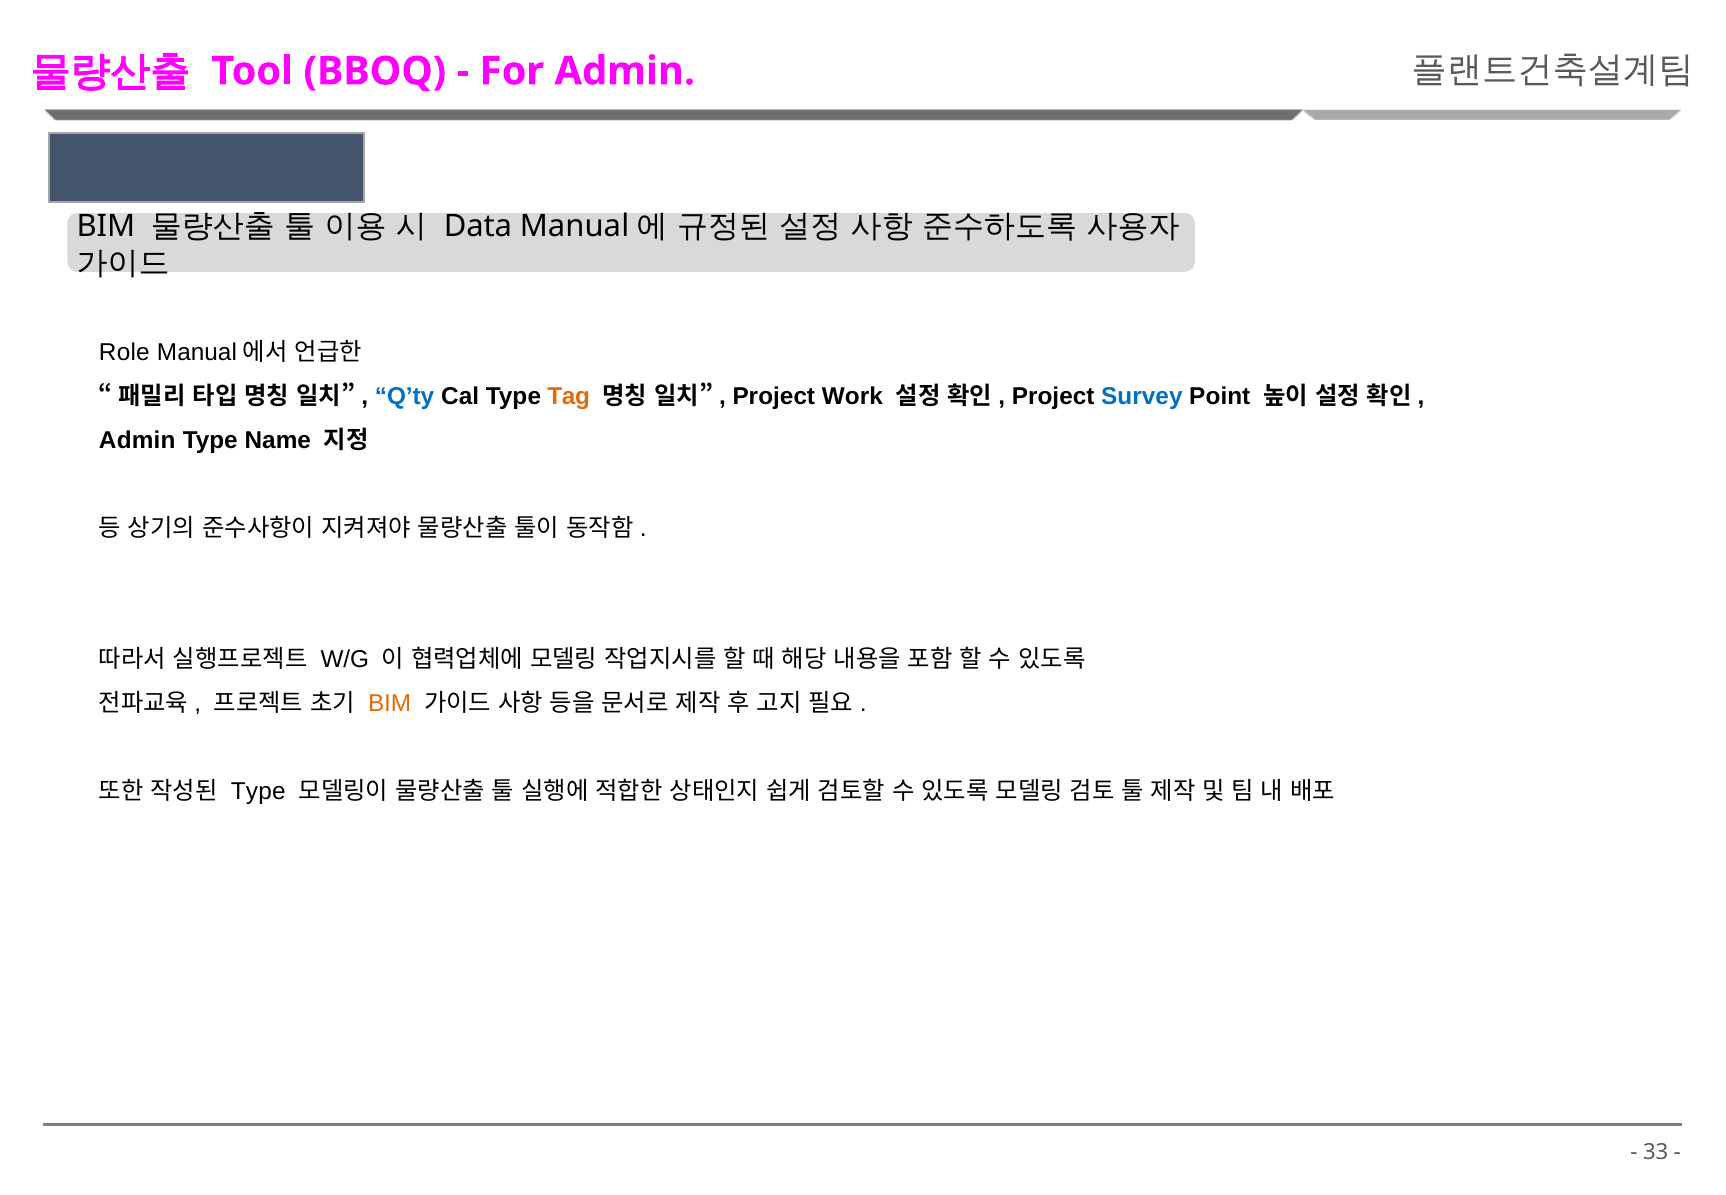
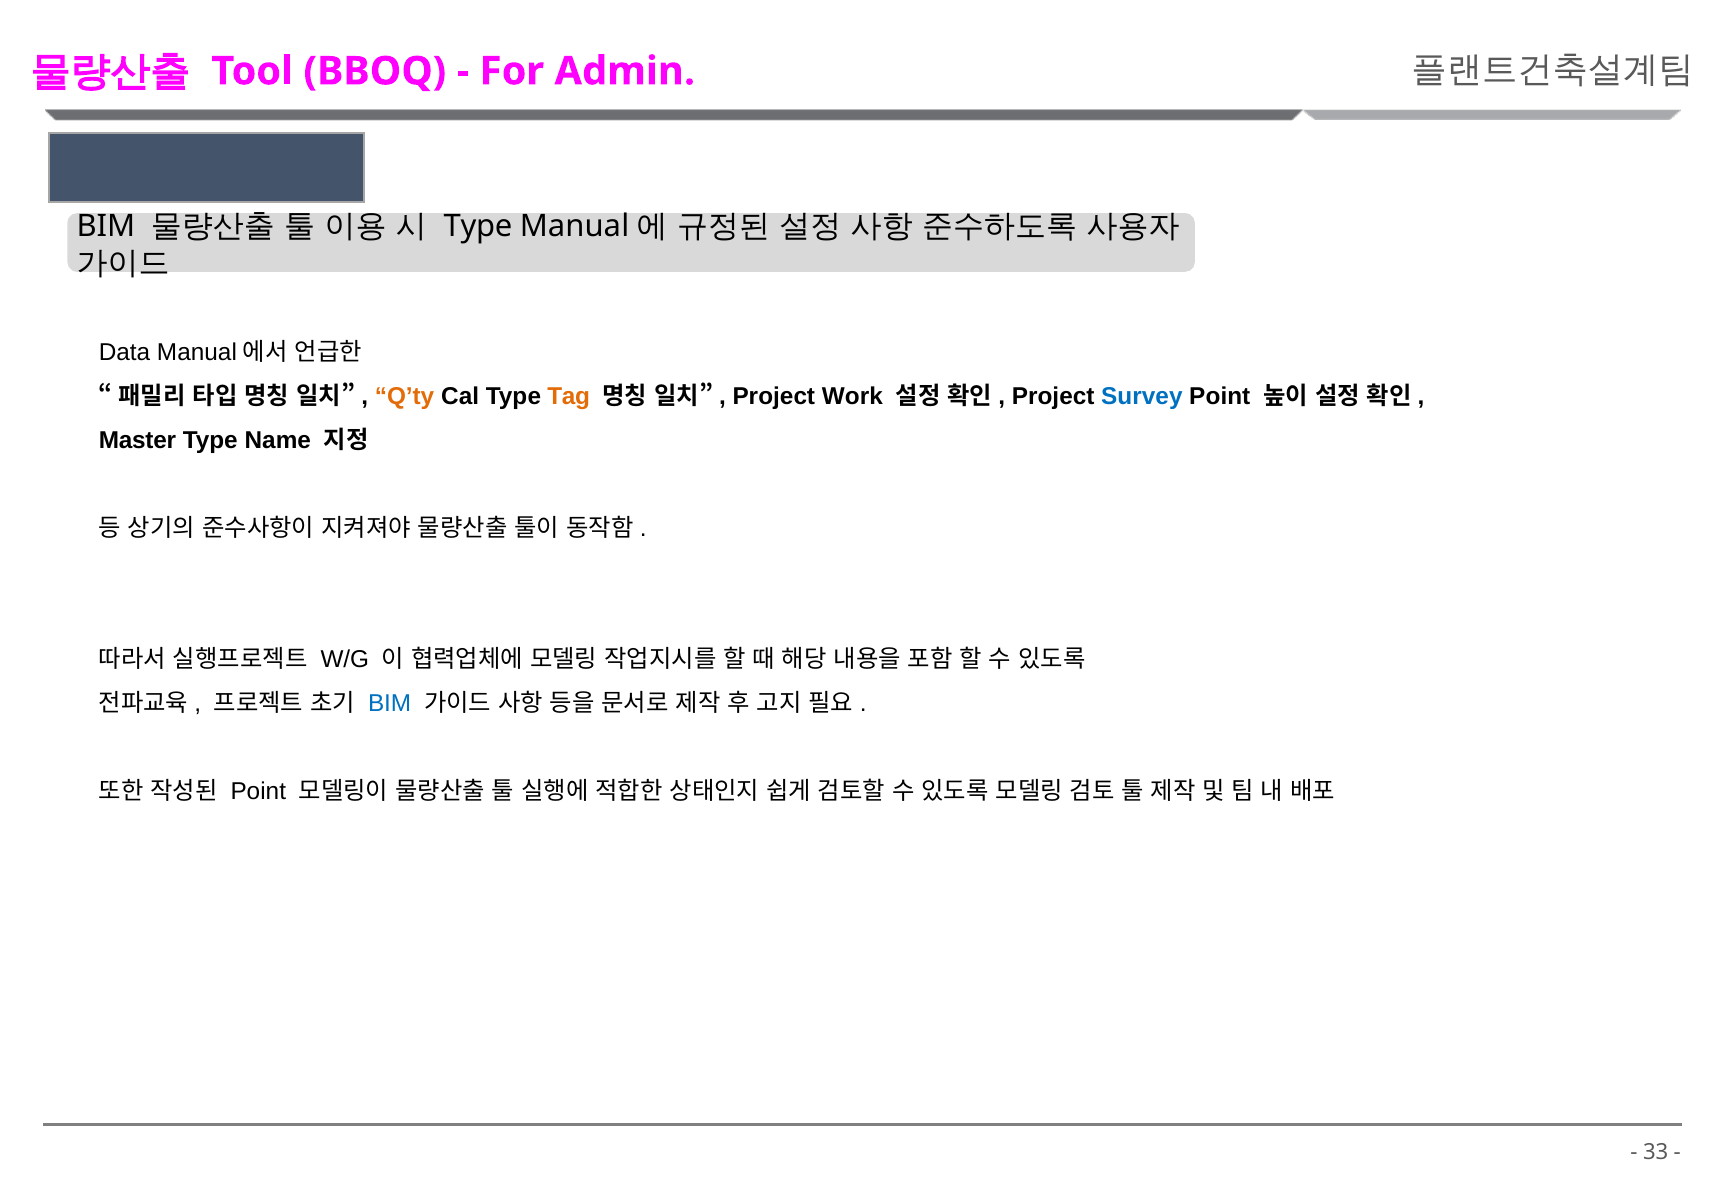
Data: Data -> Type (478, 226)
Role: Role -> Data (124, 353)
Q’ty colour: blue -> orange (405, 397)
Admin: Admin -> Master (137, 440)
BIM colour: orange -> blue (390, 704)
Type: Type -> Point (258, 791)
